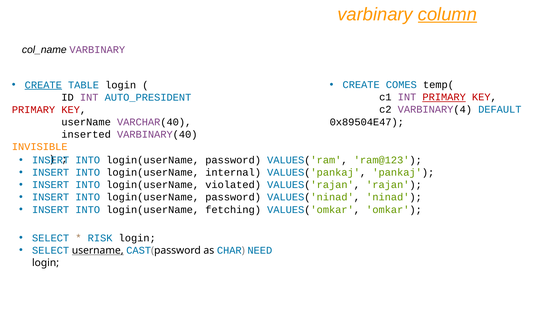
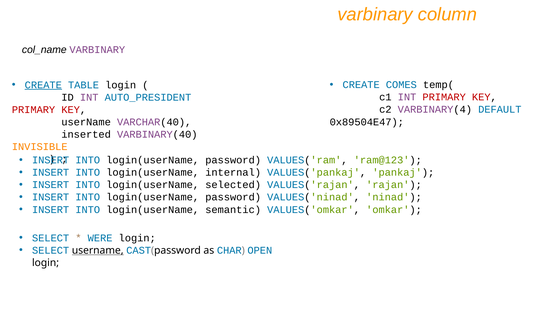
column underline: present -> none (447, 14)
PRIMARY underline: present -> none (444, 97)
violated: violated -> selected (233, 185)
fetching: fetching -> semantic (233, 210)
RISK: RISK -> WERE (100, 238)
NEED: NEED -> OPEN (260, 251)
